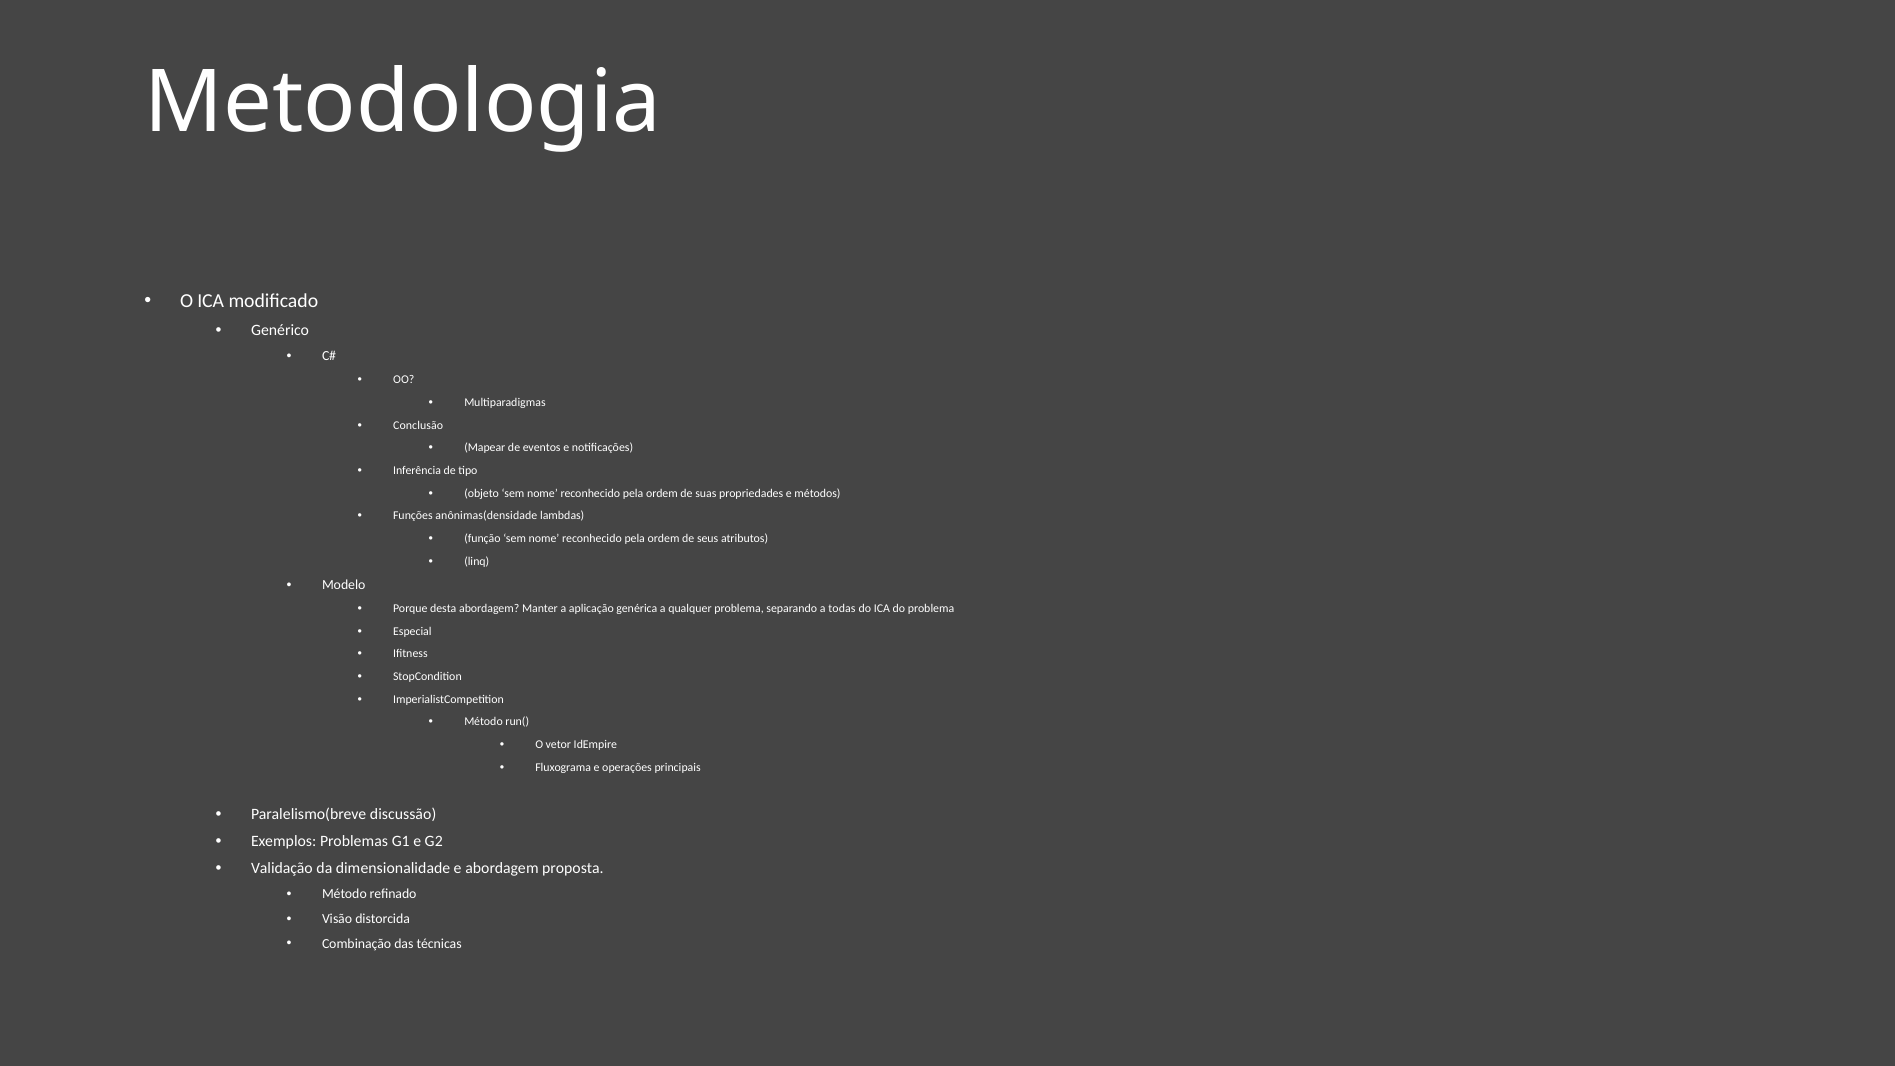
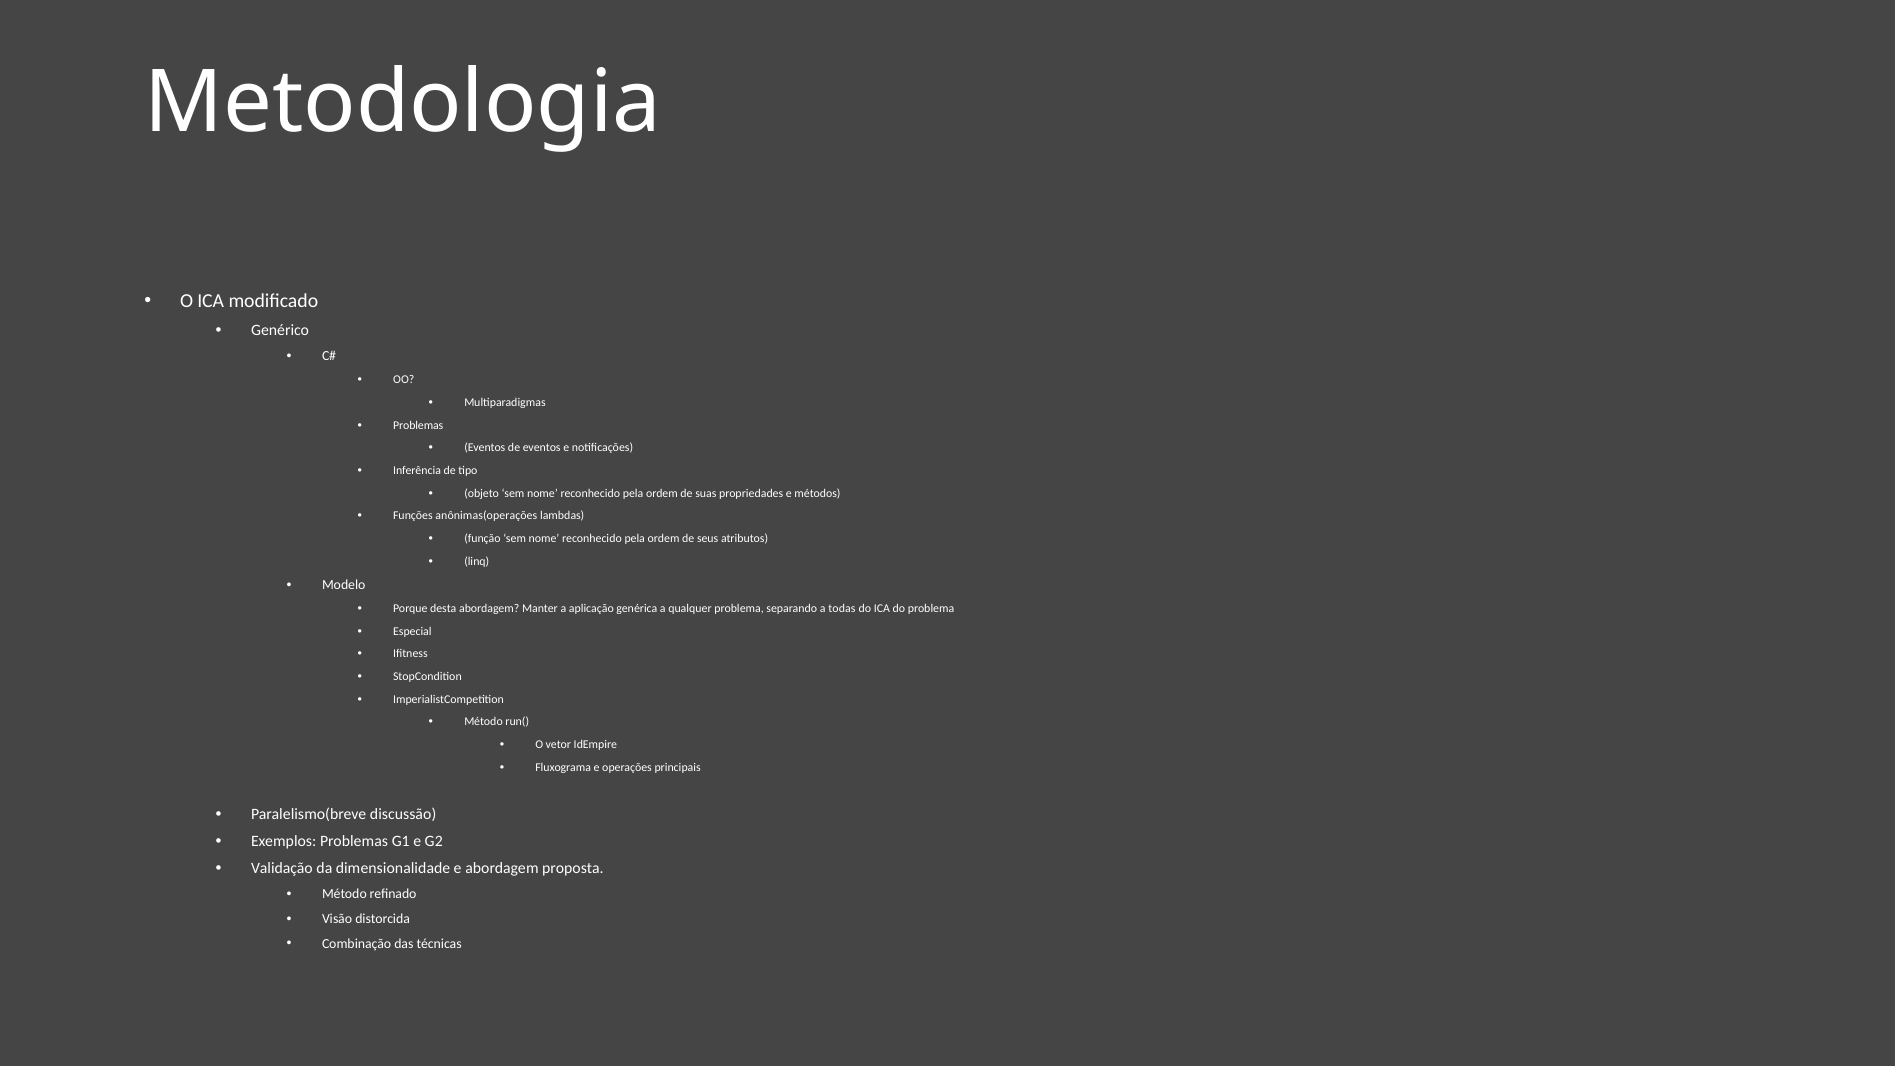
Conclusão: Conclusão -> Problemas (418, 425)
Mapear: Mapear -> Eventos (485, 448)
anônimas(densidade: anônimas(densidade -> anônimas(operações (486, 516)
